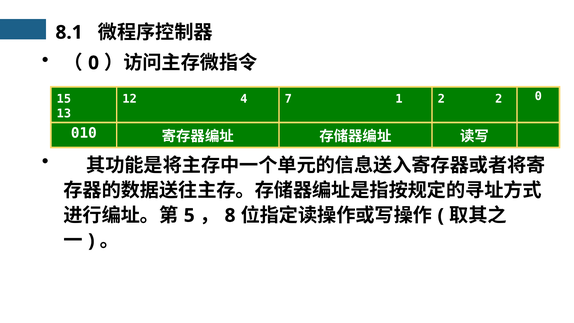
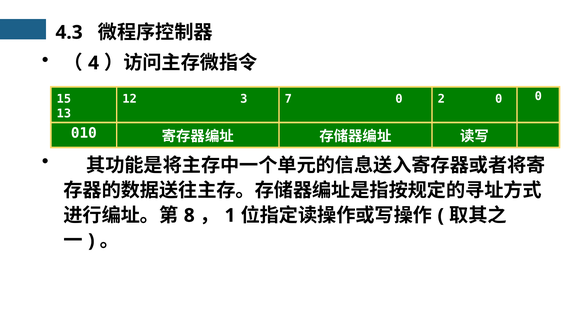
8.1: 8.1 -> 4.3 (69, 32)
0: 0 -> 4 (94, 63)
4: 4 -> 3 (244, 99)
7 1: 1 -> 0 (399, 99)
2 2: 2 -> 0 (499, 99)
5: 5 -> 8 (189, 215)
8: 8 -> 1 (230, 215)
